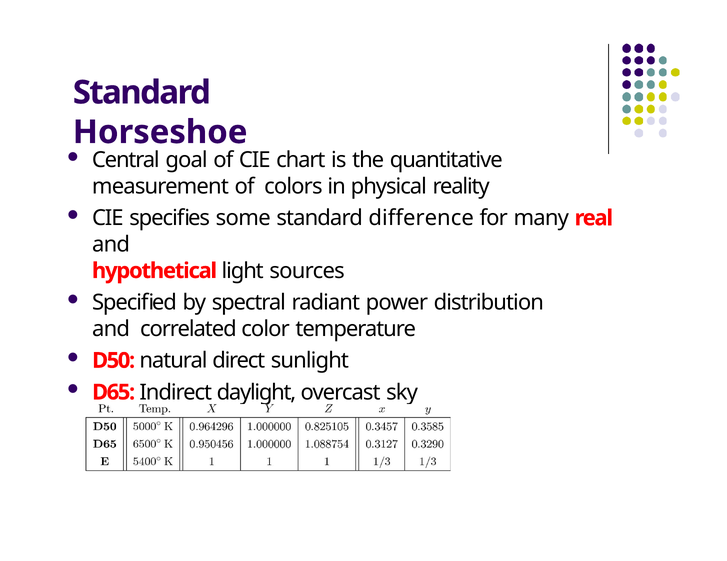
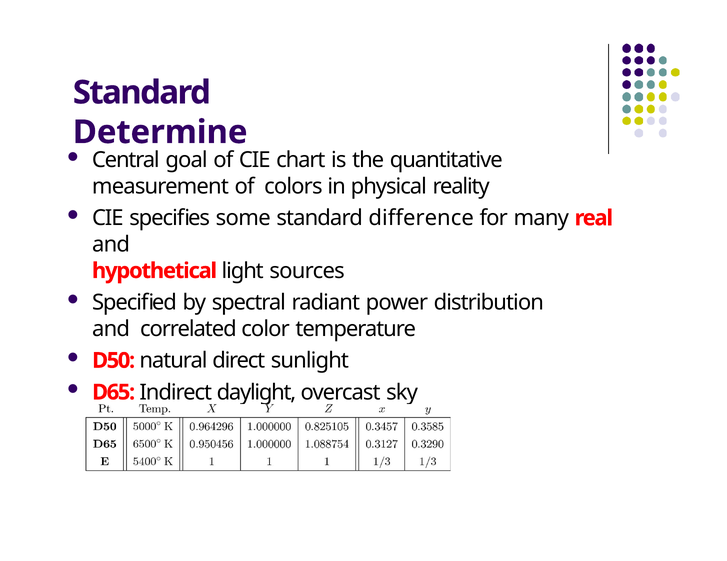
Horseshoe: Horseshoe -> Determine (160, 132)
